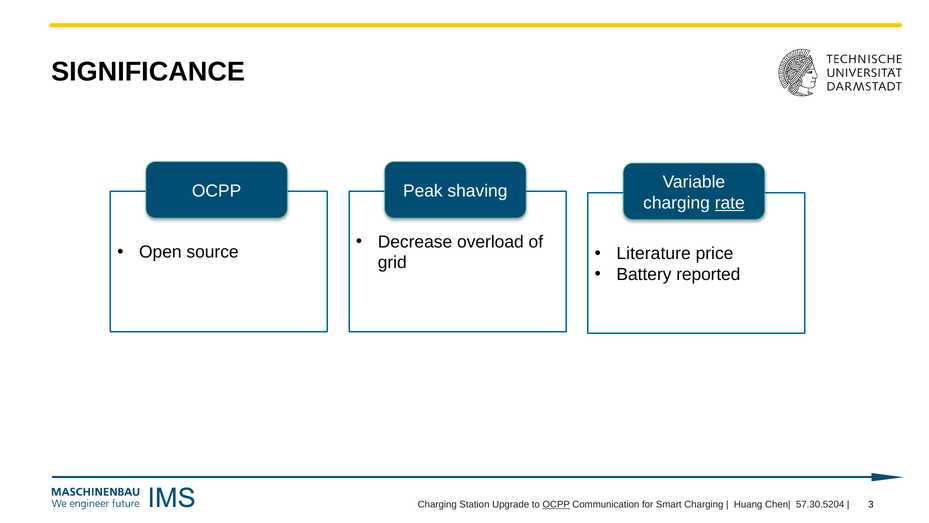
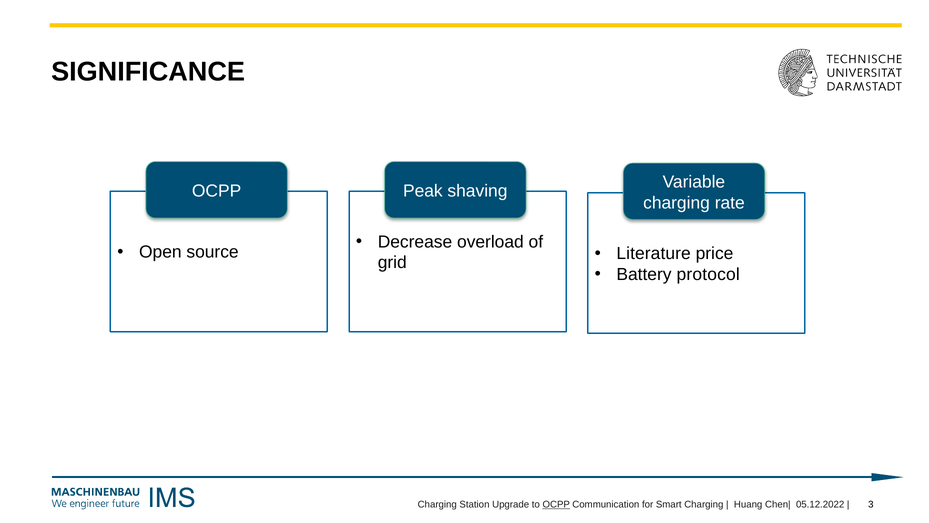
rate underline: present -> none (730, 203)
reported: reported -> protocol (708, 274)
57.30.5204: 57.30.5204 -> 05.12.2022 (820, 504)
